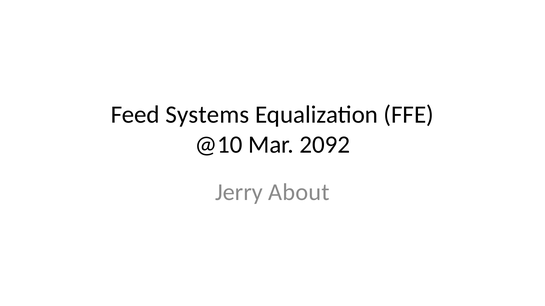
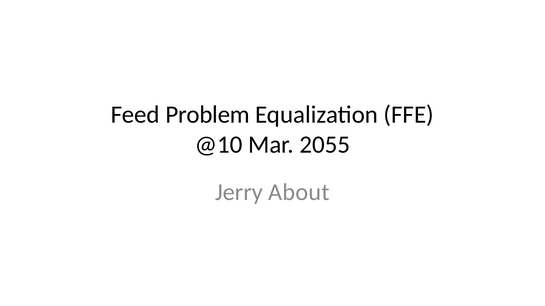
Systems: Systems -> Problem (208, 115)
2092: 2092 -> 2055 (325, 145)
